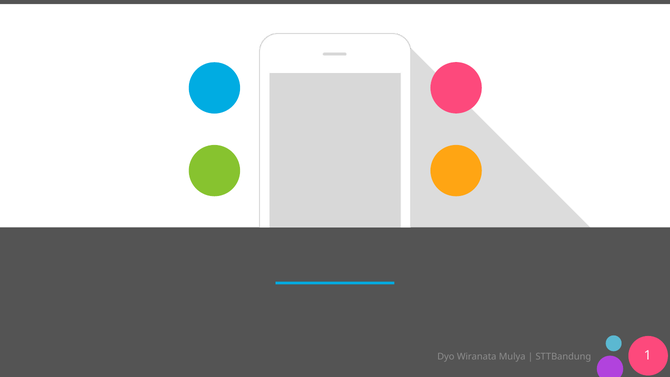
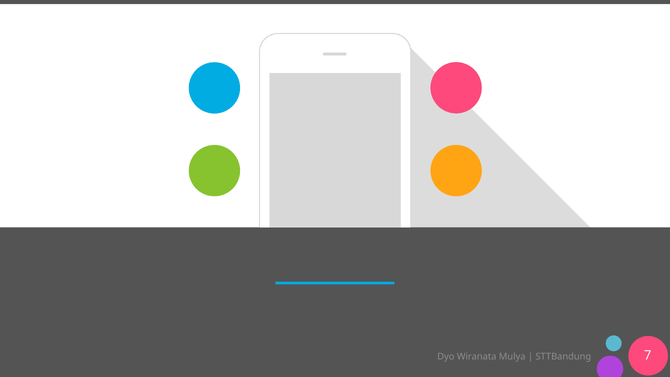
1: 1 -> 7 (648, 356)
